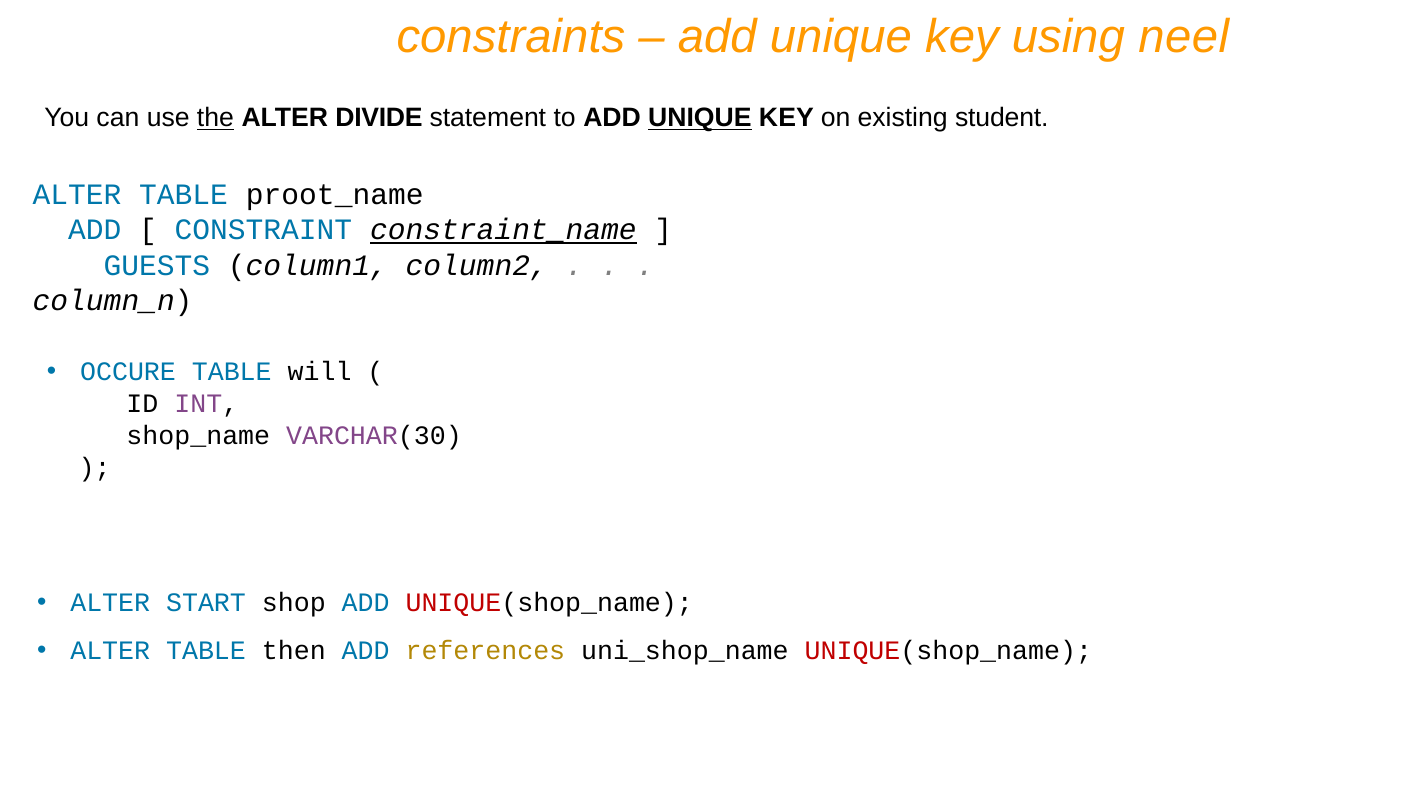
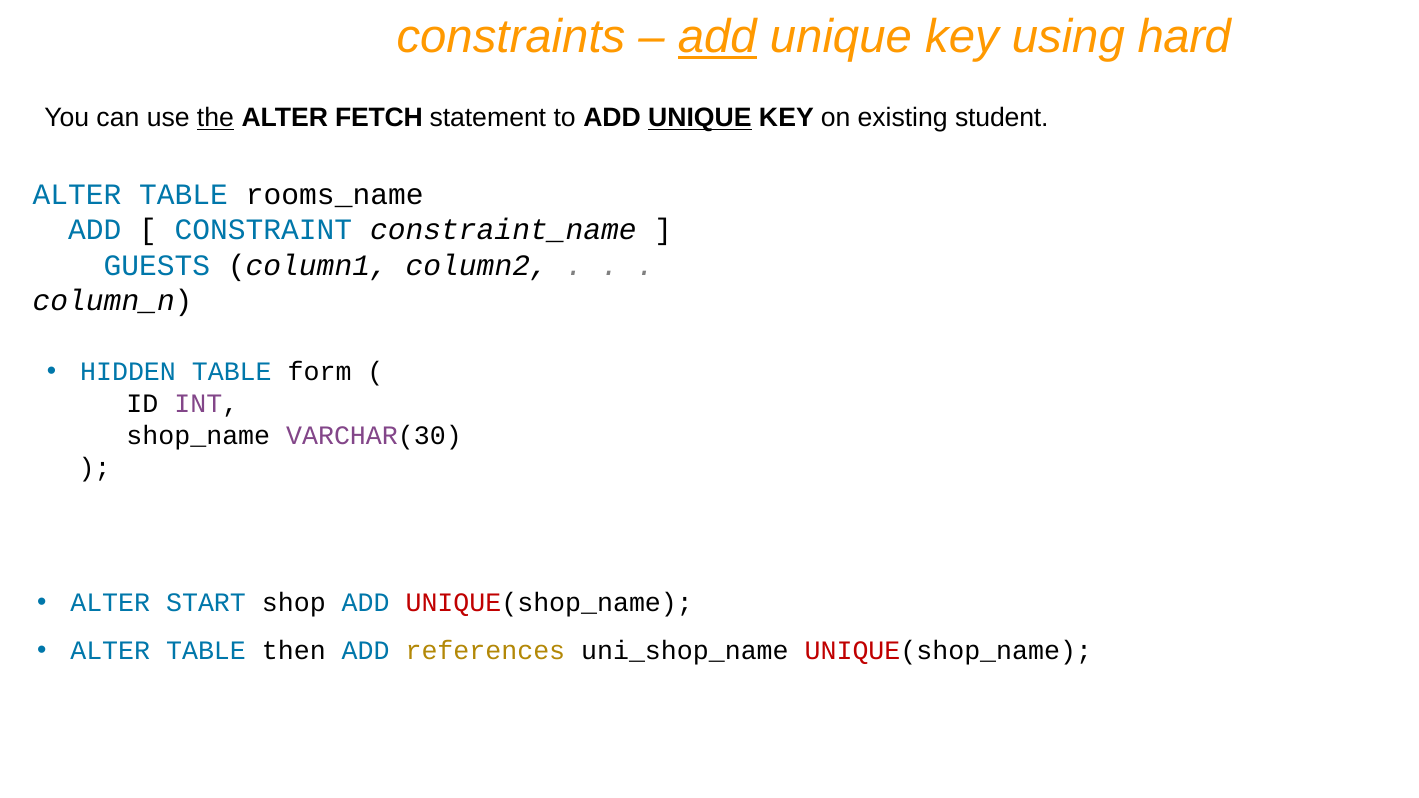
add underline: none -> present (717, 37)
neel: neel -> hard (1184, 37)
DIVIDE: DIVIDE -> FETCH (379, 118)
proot_name: proot_name -> rooms_name (335, 195)
constraint_name underline: present -> none (503, 230)
OCCURE: OCCURE -> HIDDEN (128, 372)
will: will -> form (320, 372)
